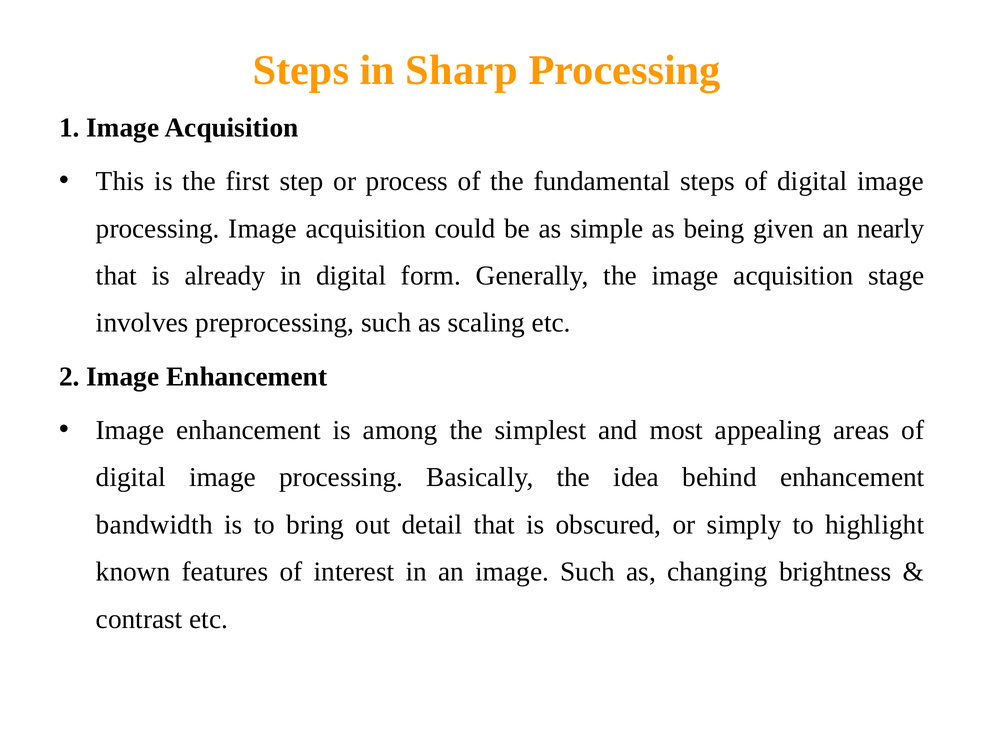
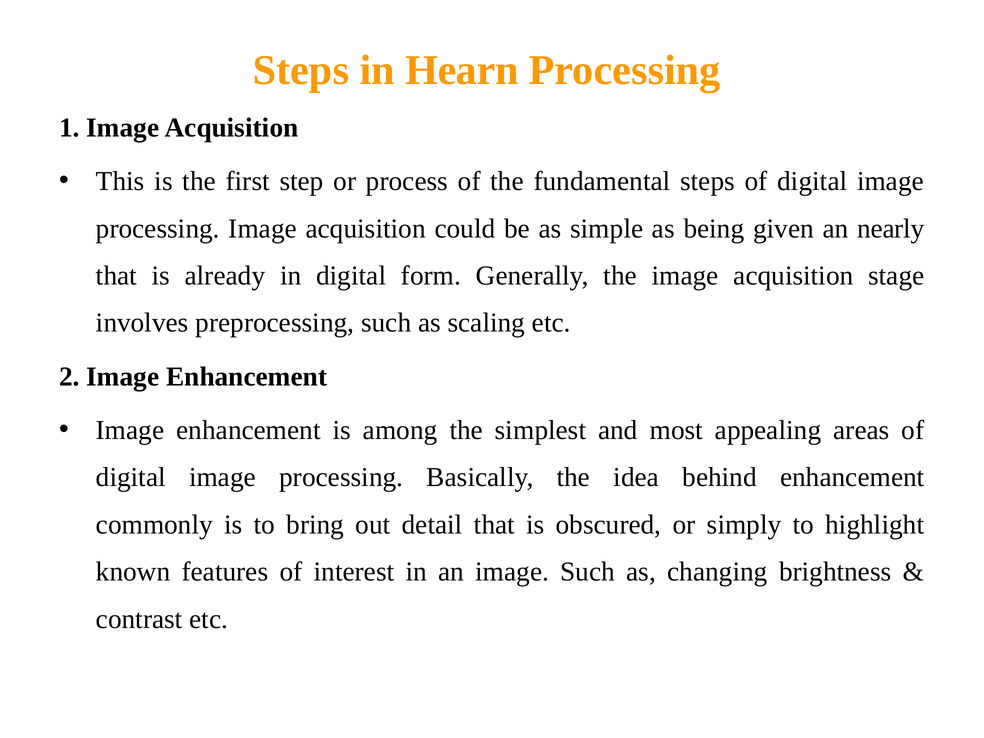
Sharp: Sharp -> Hearn (462, 70)
bandwidth: bandwidth -> commonly (154, 525)
